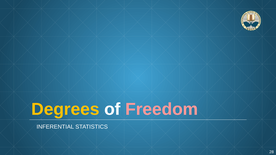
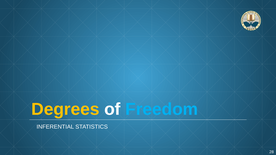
Freedom colour: pink -> light blue (162, 109)
